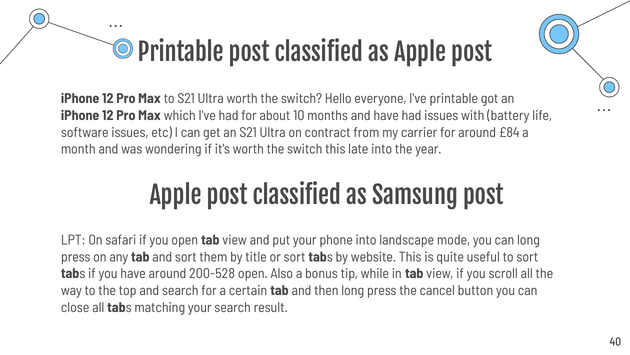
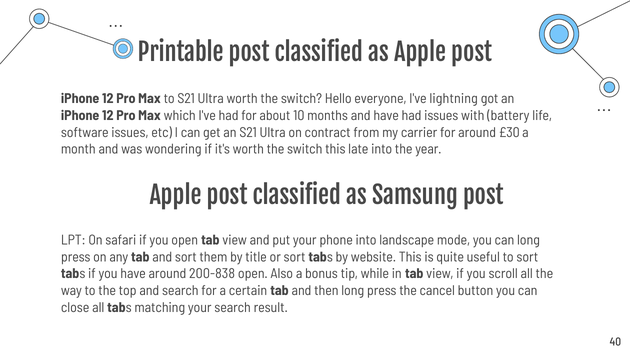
I've printable: printable -> lightning (454, 99)
£84: £84 -> £30 (509, 132)
200-528: 200-528 -> 200-838 (212, 273)
